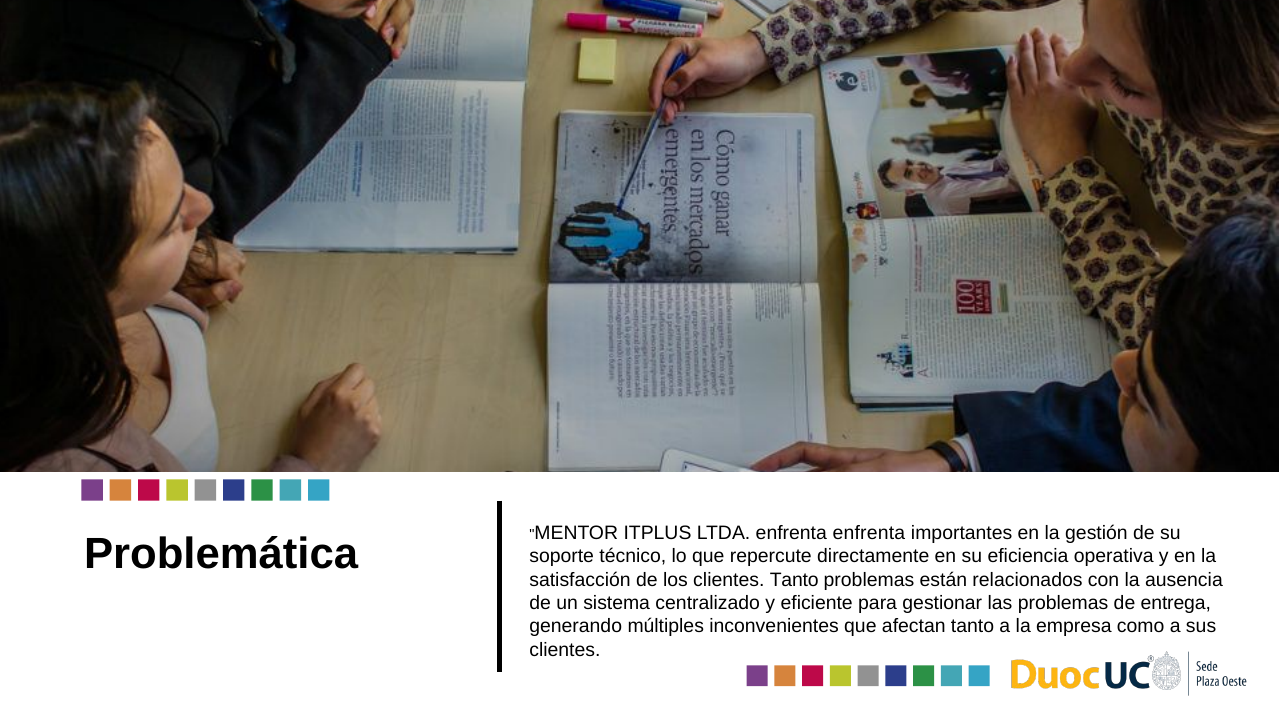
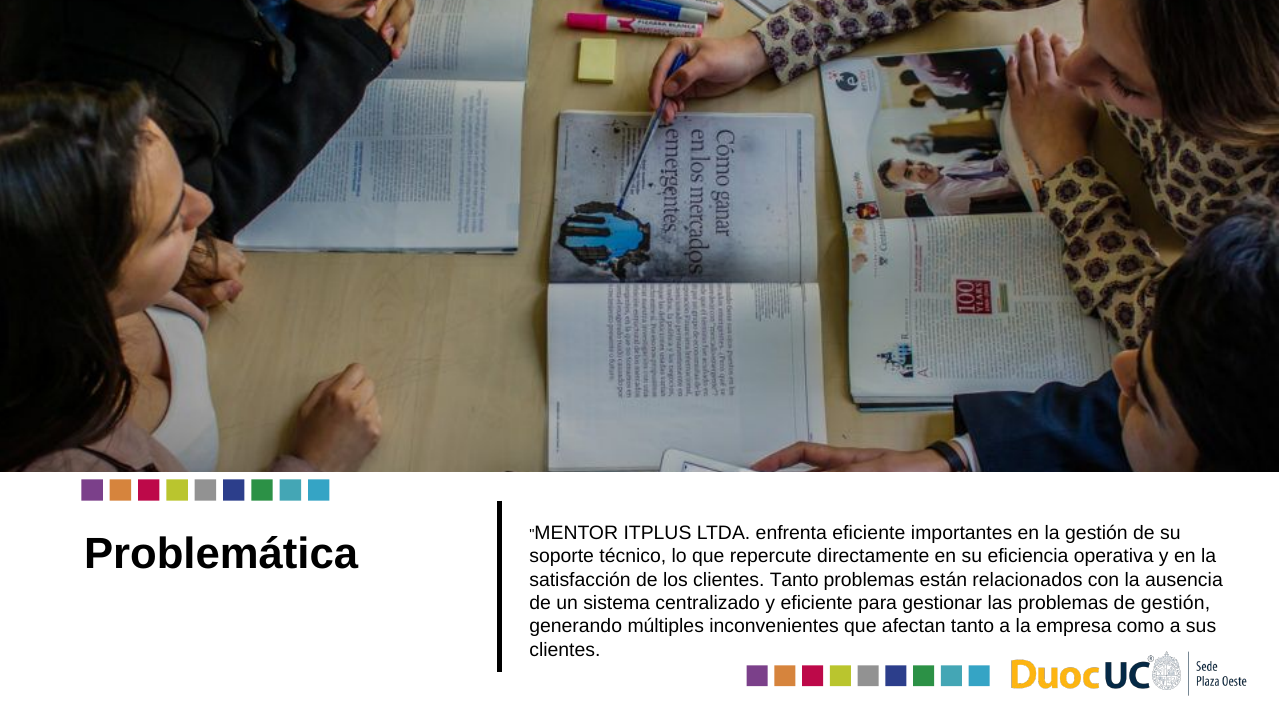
enfrenta enfrenta: enfrenta -> eficiente (869, 533)
de entrega: entrega -> gestión (1176, 603)
